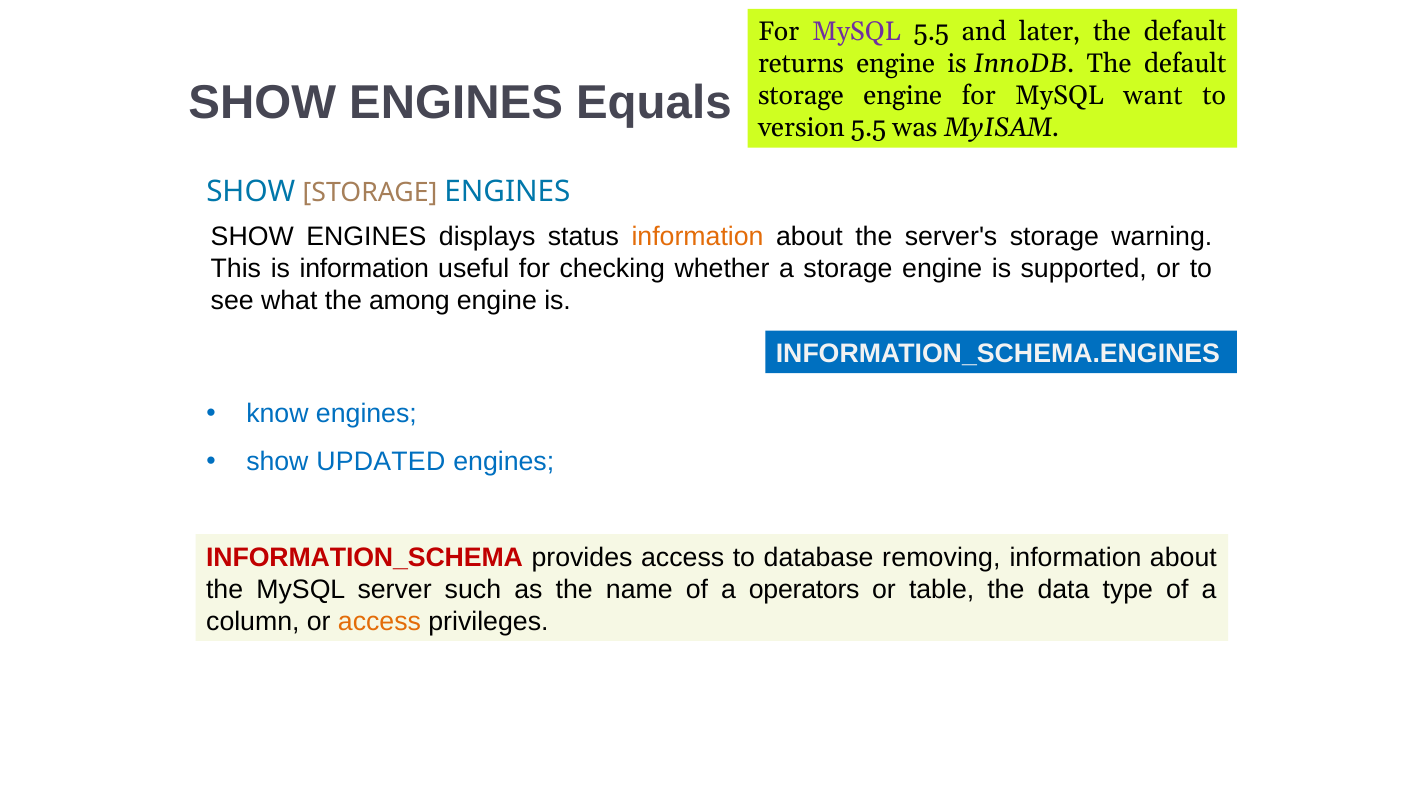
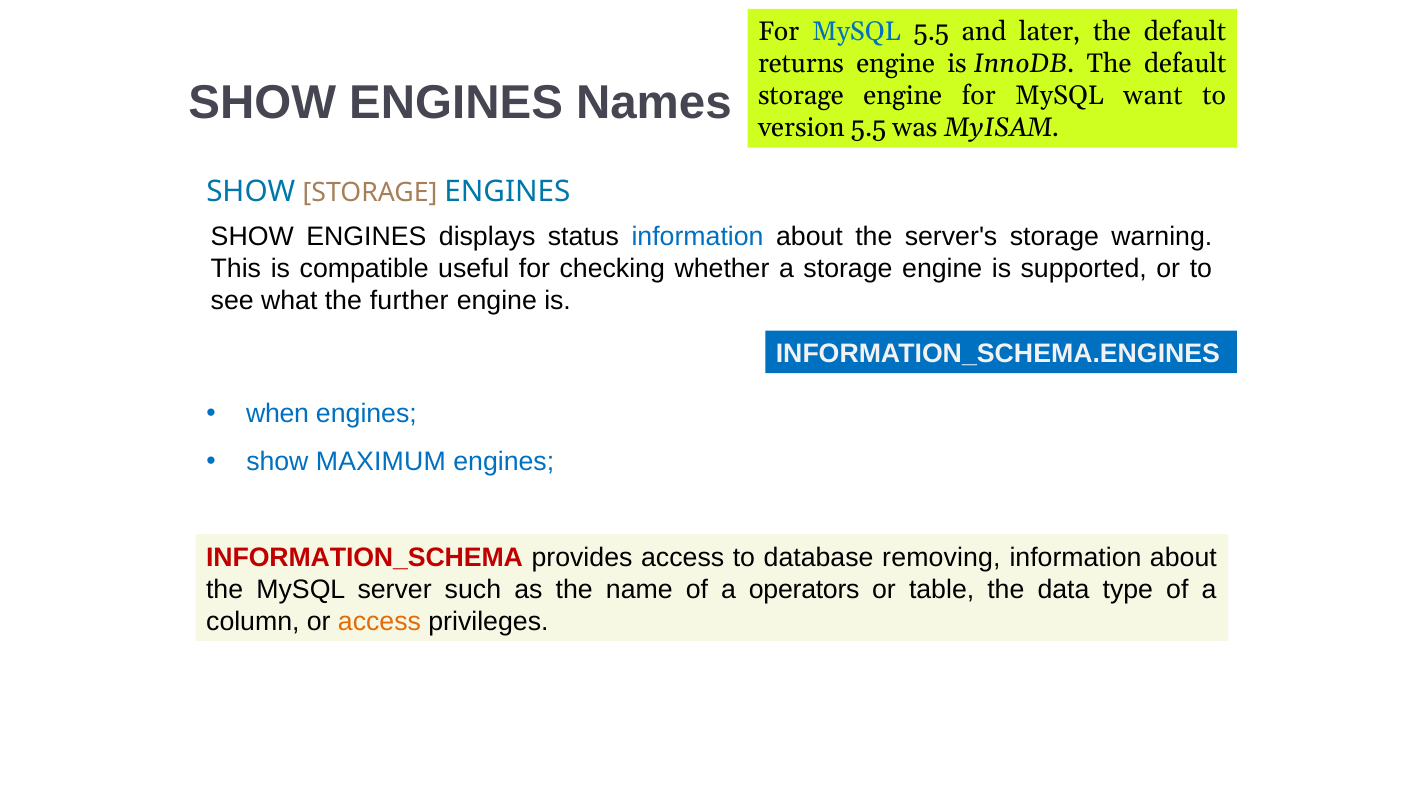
MySQL colour: purple -> blue (857, 32)
Equals: Equals -> Names (654, 103)
information colour: orange -> blue (698, 237)
is information: information -> compatible (364, 269)
among: among -> further (409, 301)
know: know -> when (278, 414)
UPDATED: UPDATED -> MAXIMUM (381, 462)
